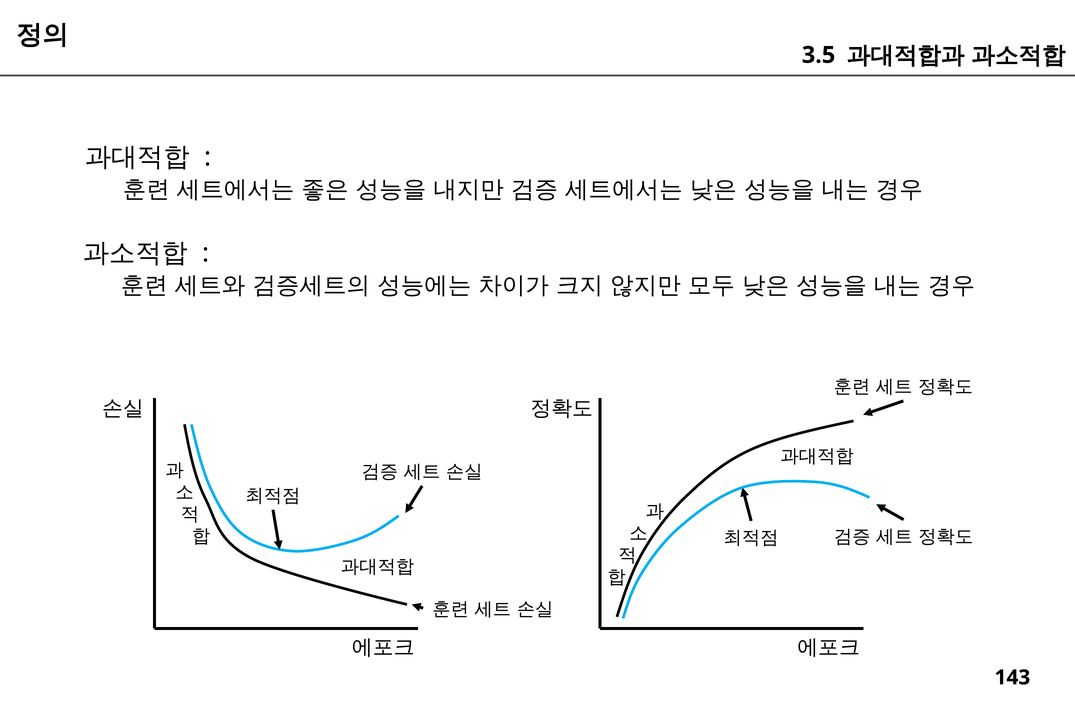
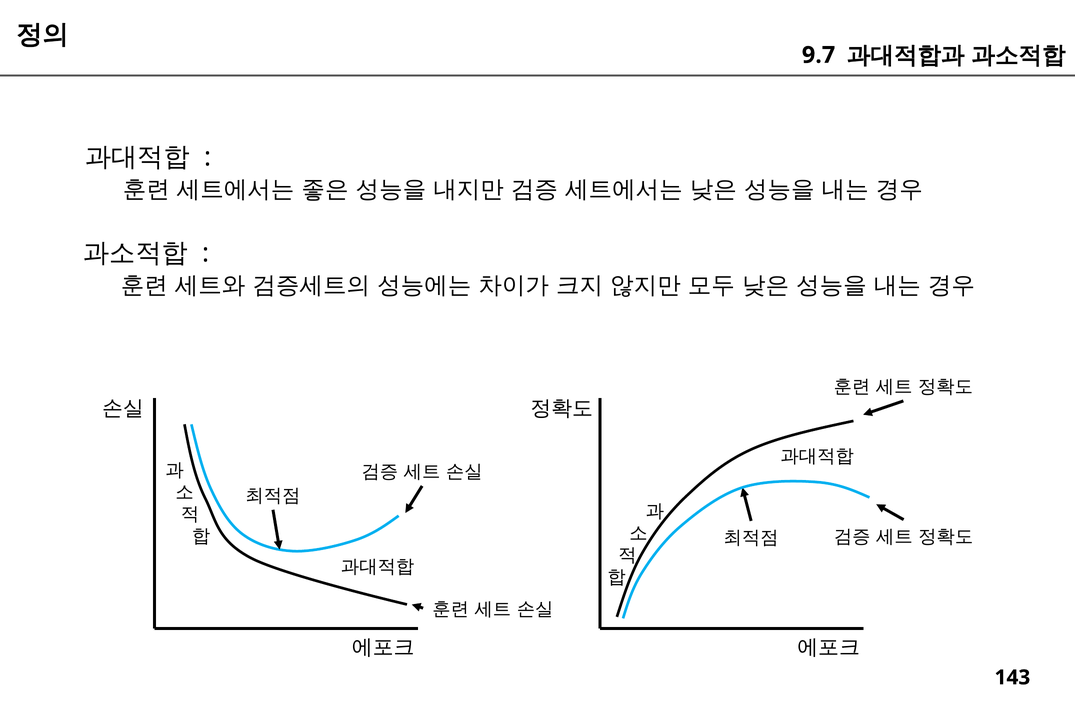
3.5: 3.5 -> 9.7 (819, 55)
